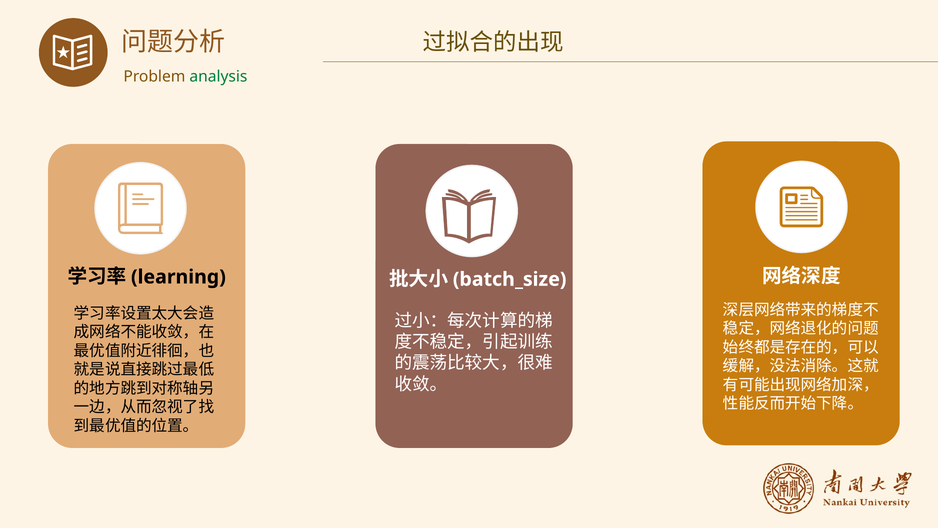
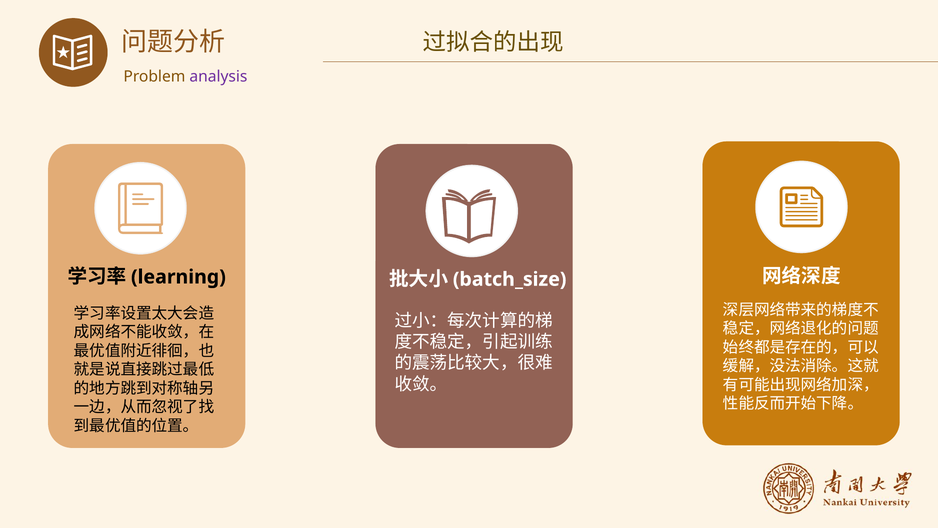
analysis colour: green -> purple (218, 76)
